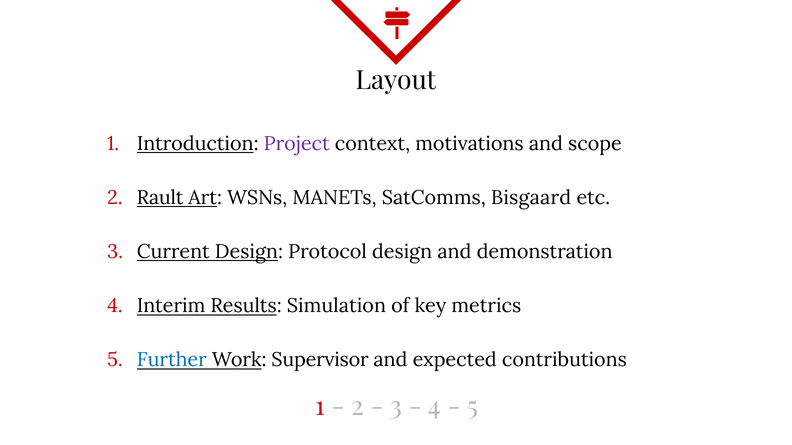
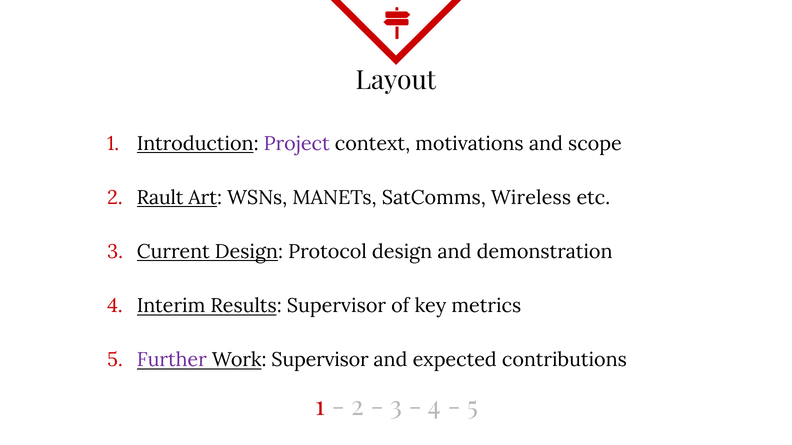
Bisgaard: Bisgaard -> Wireless (531, 198)
Results Simulation: Simulation -> Supervisor (336, 306)
Further colour: blue -> purple (172, 360)
